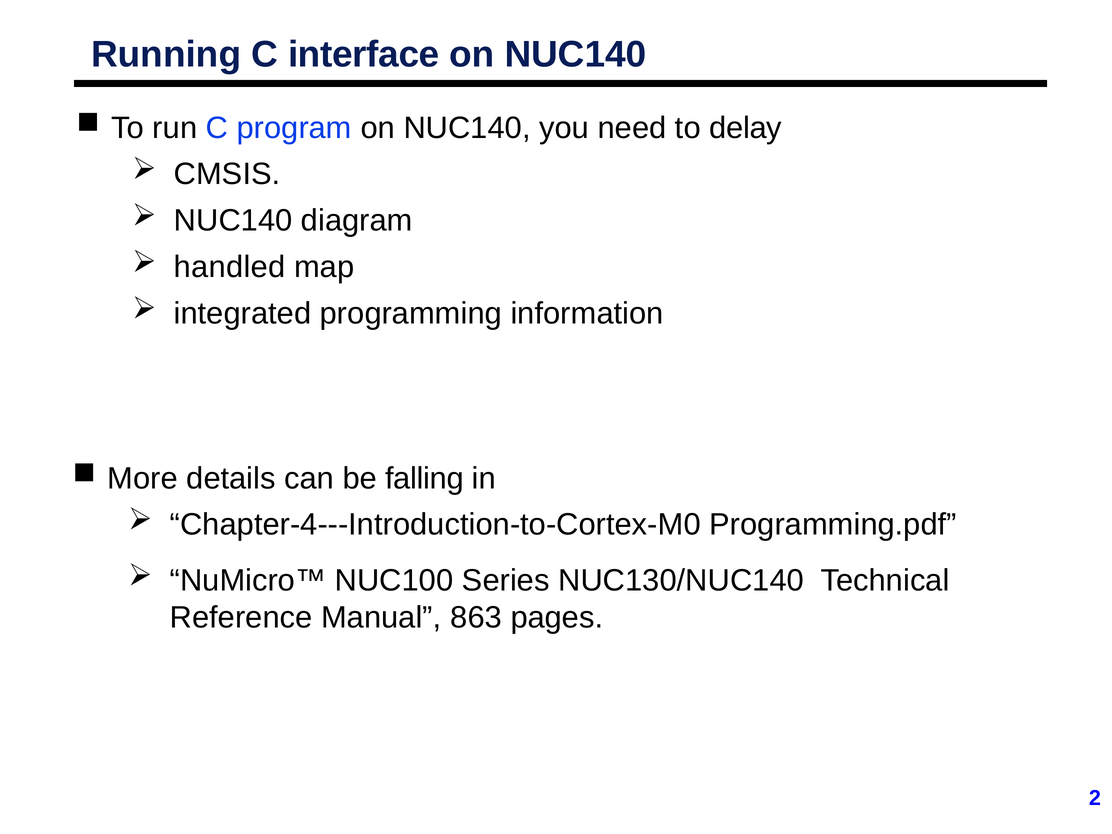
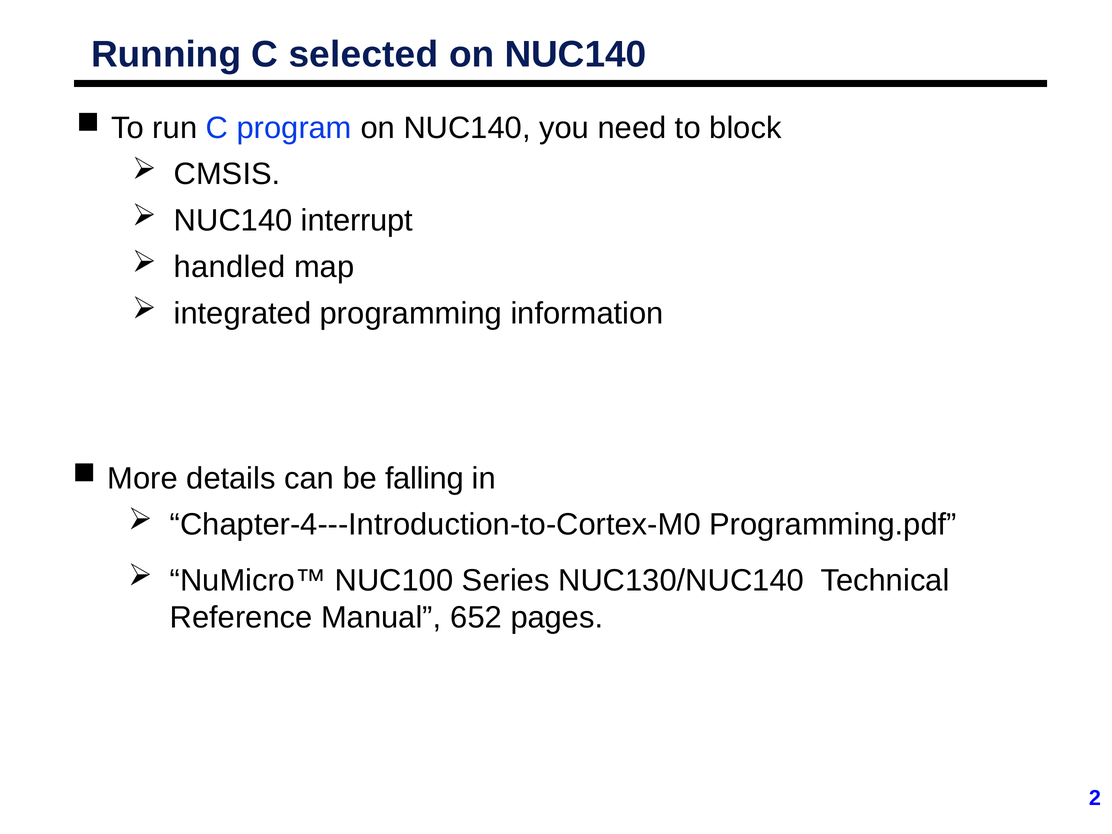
interface: interface -> selected (363, 55)
delay: delay -> block (745, 128)
diagram: diagram -> interrupt (357, 221)
863: 863 -> 652 (476, 617)
